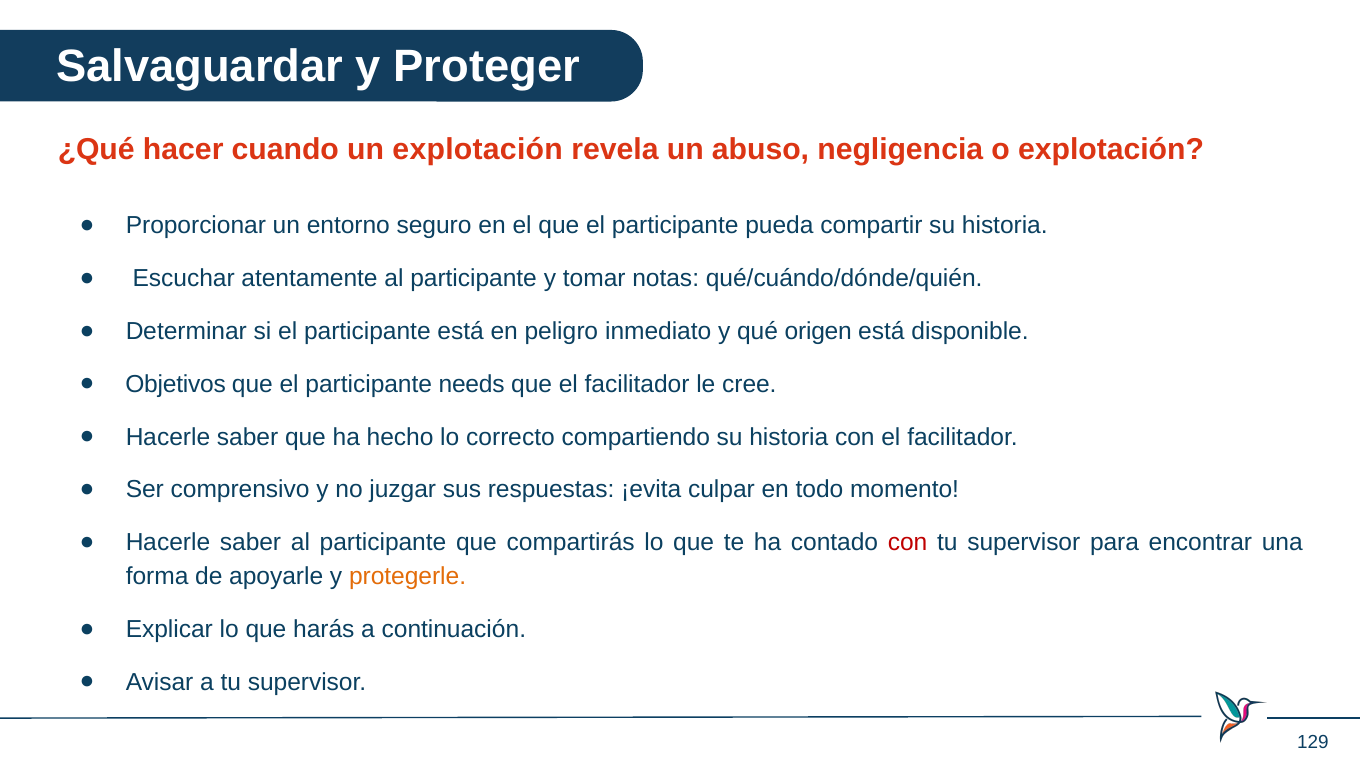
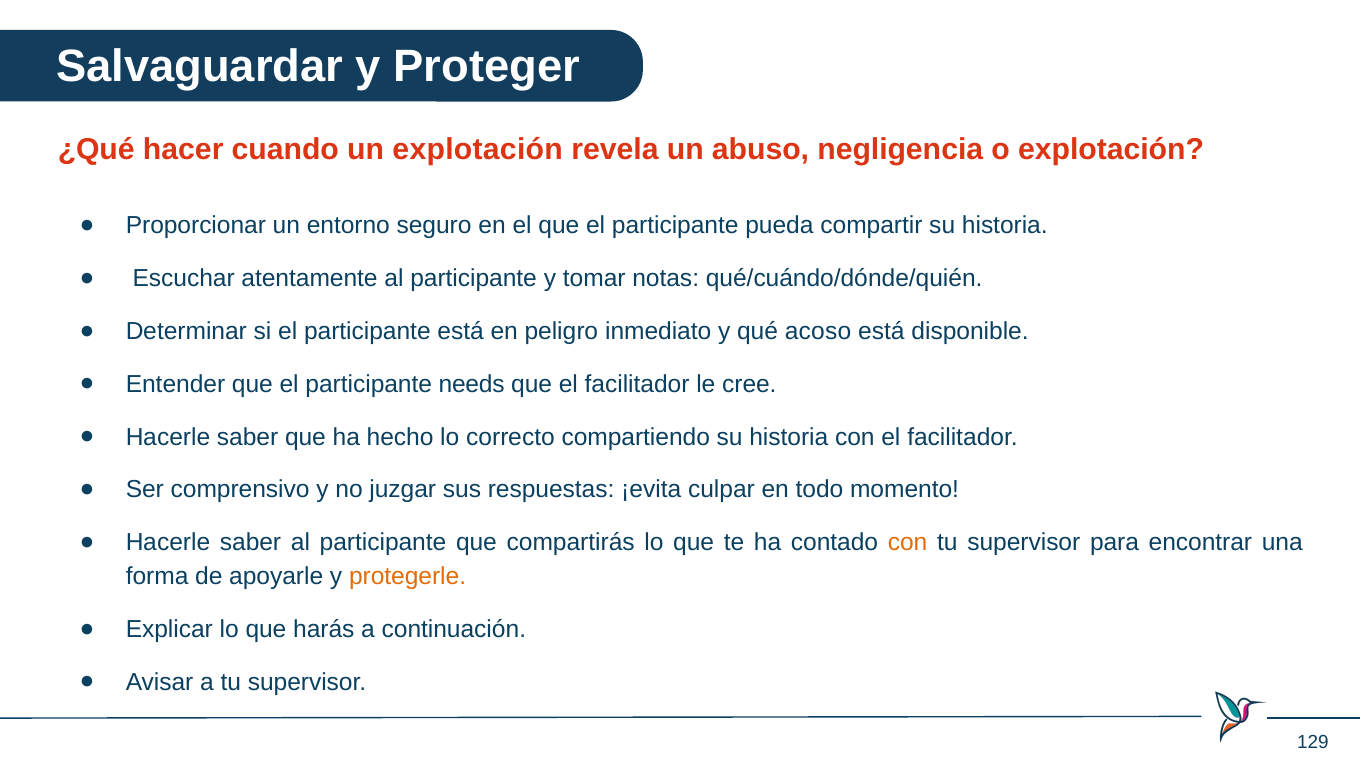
origen: origen -> acoso (818, 331)
Objetivos: Objetivos -> Entender (175, 384)
con colour: red -> orange (908, 543)
